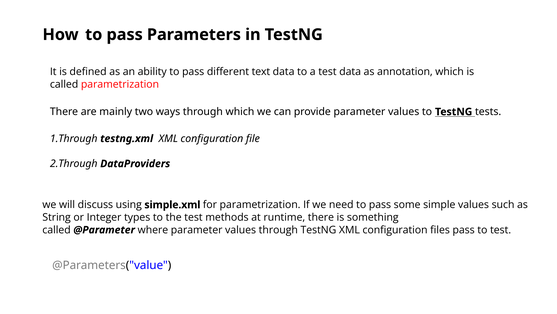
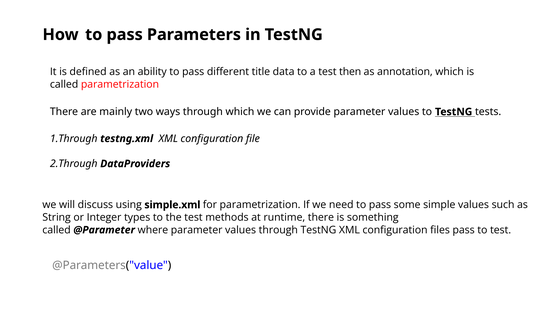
text: text -> title (261, 72)
test data: data -> then (350, 72)
